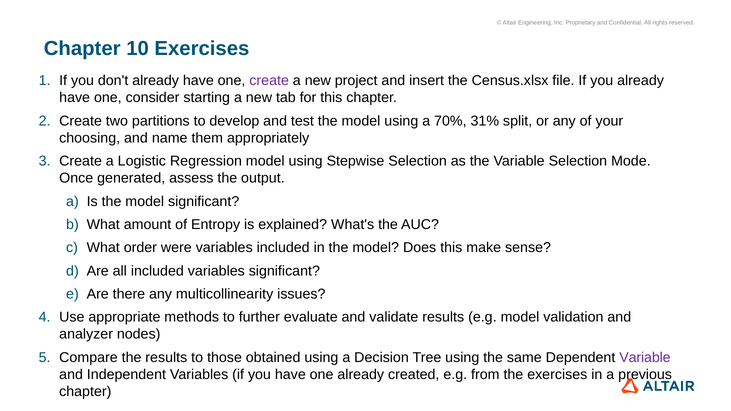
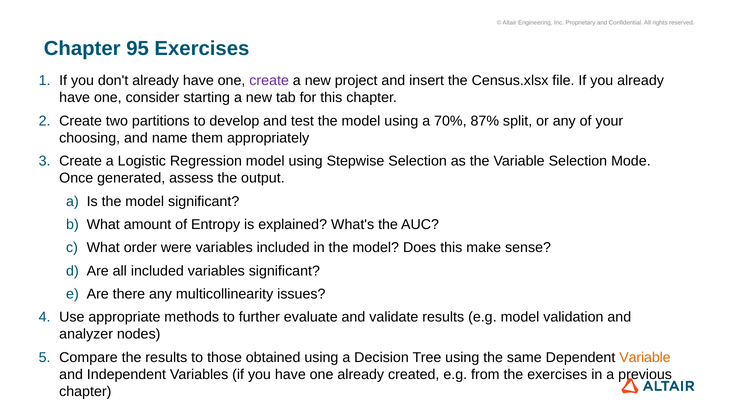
10: 10 -> 95 (138, 48)
31%: 31% -> 87% (485, 121)
Variable colour: purple -> orange (645, 358)
